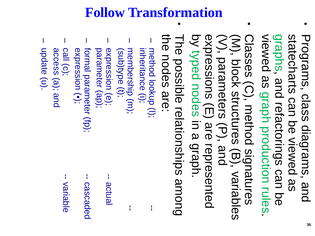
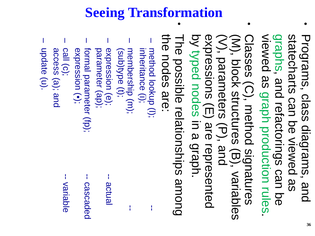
Follow: Follow -> Seeing (105, 13)
